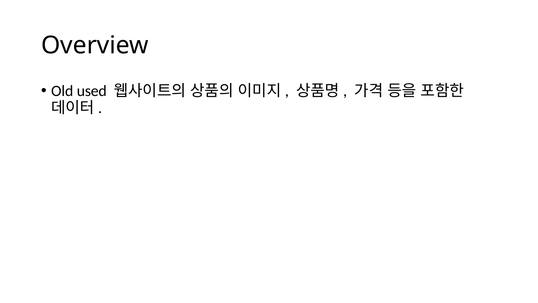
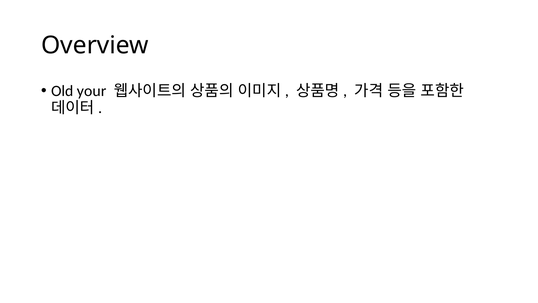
used: used -> your (92, 91)
